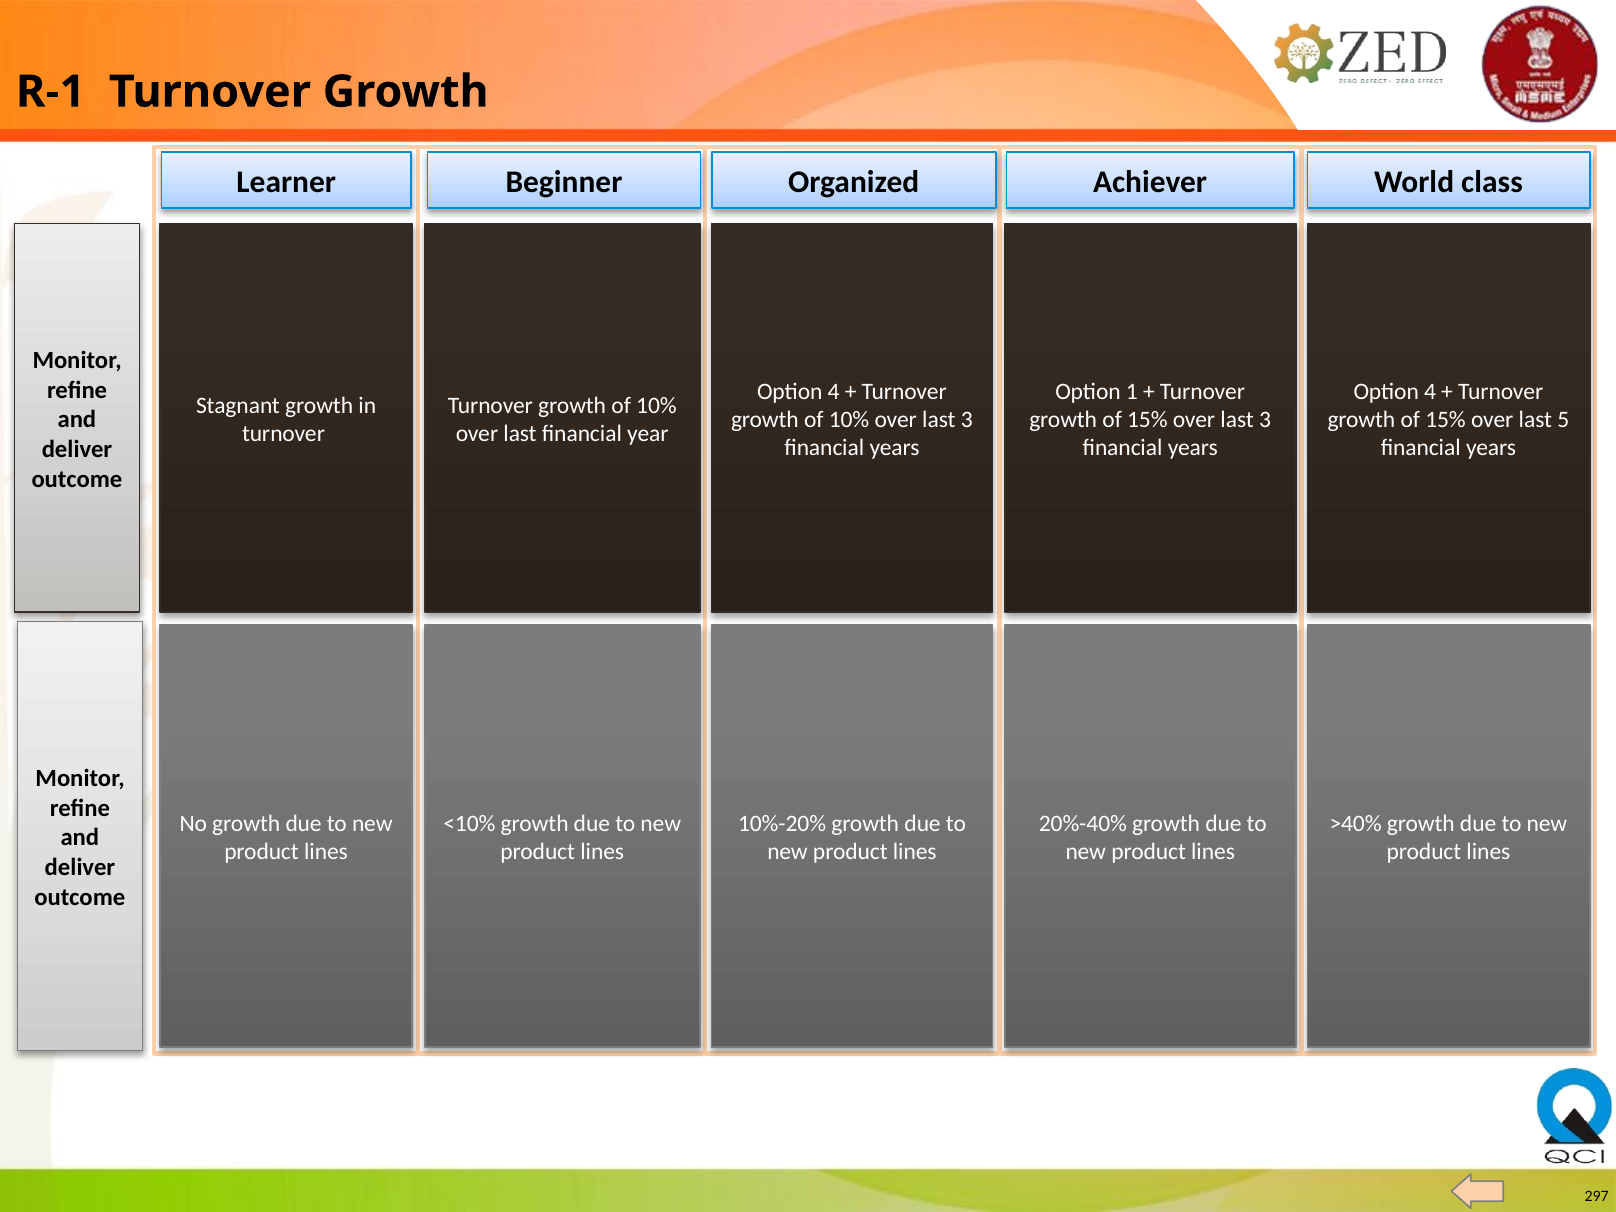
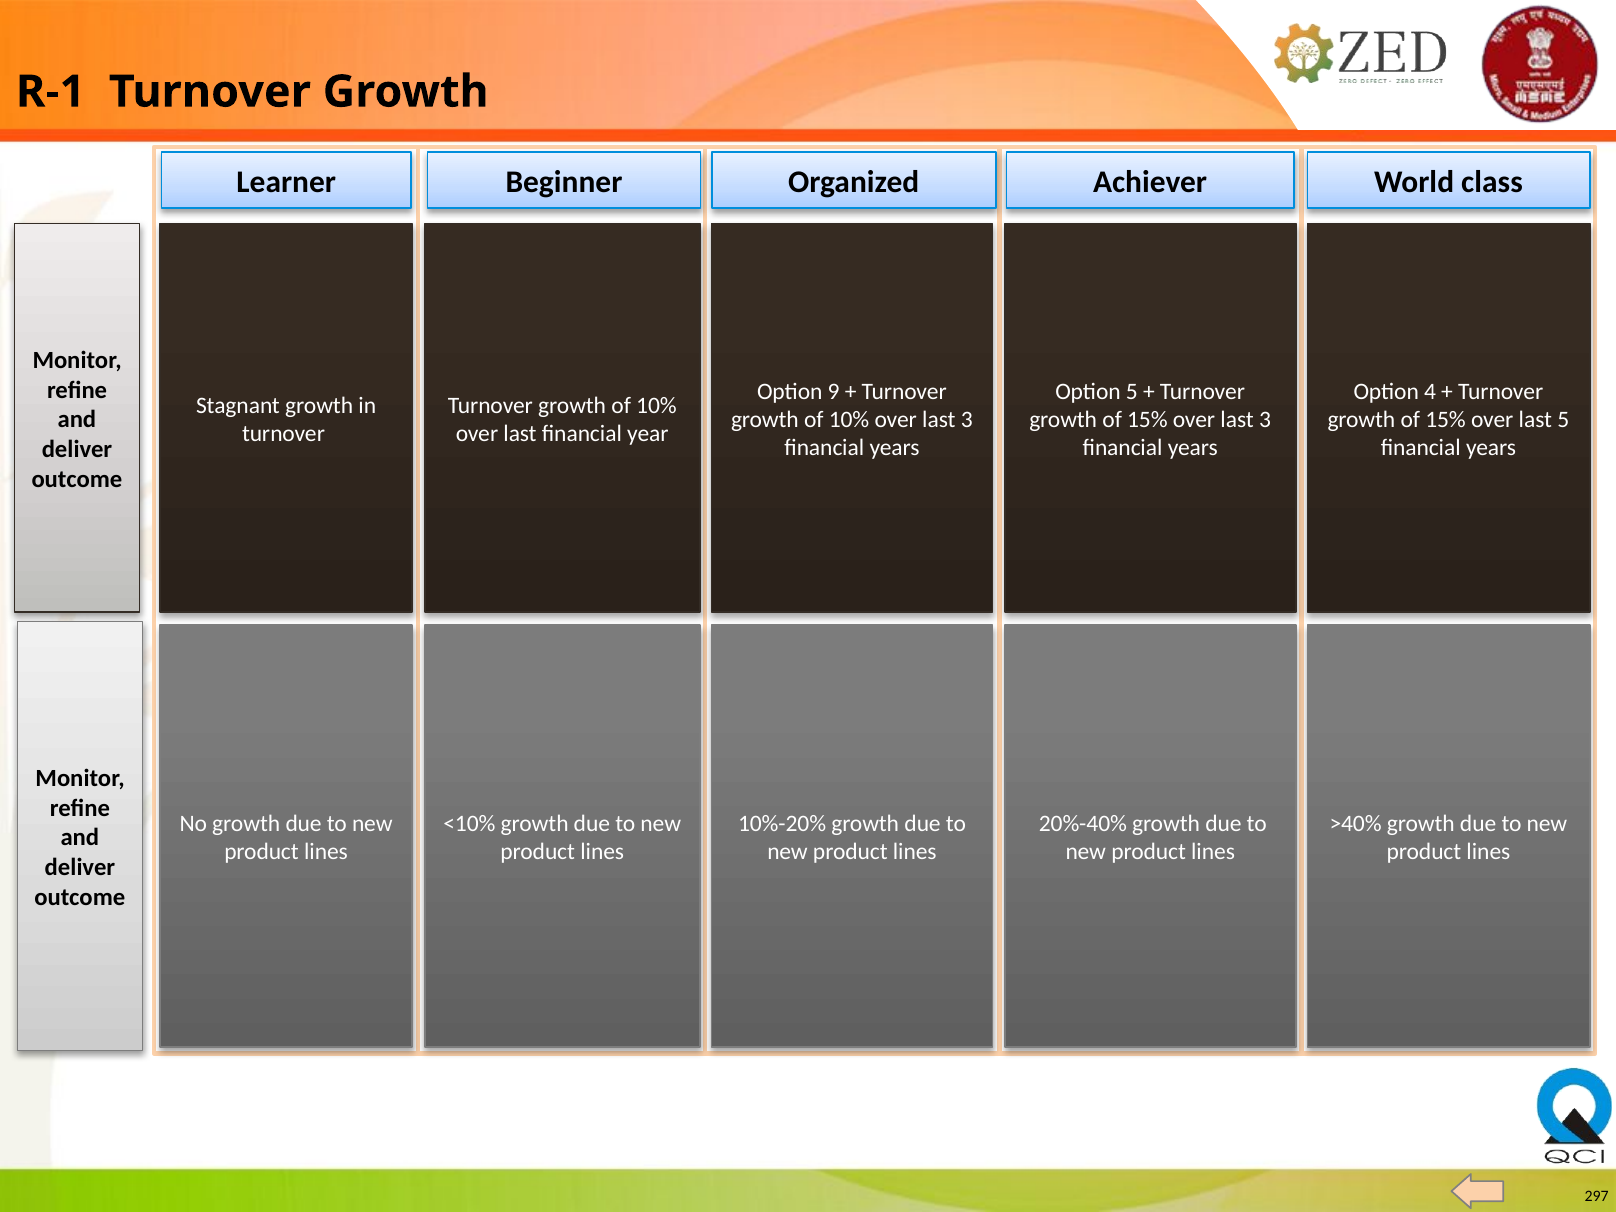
4: 4 -> 9 (834, 391)
Option 1: 1 -> 5 (1132, 391)
